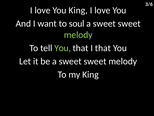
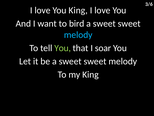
soul: soul -> bird (77, 23)
melody colour: light green -> light blue (78, 35)
I that: that -> soar (103, 48)
